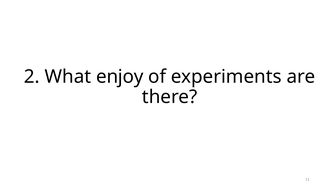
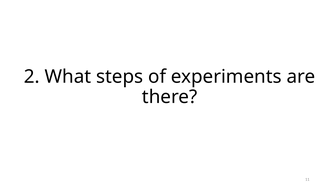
enjoy: enjoy -> steps (120, 77)
